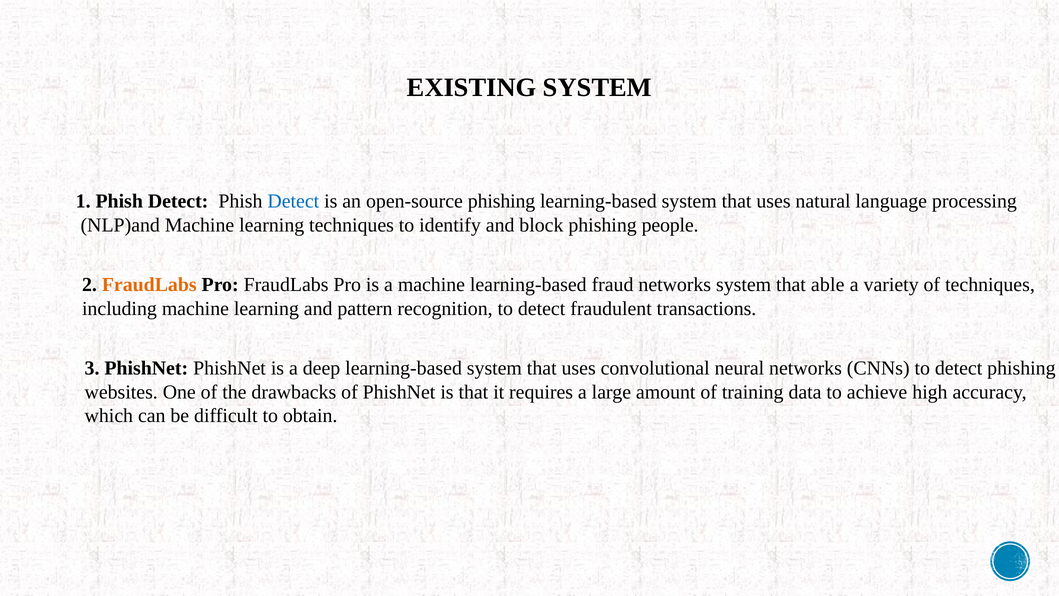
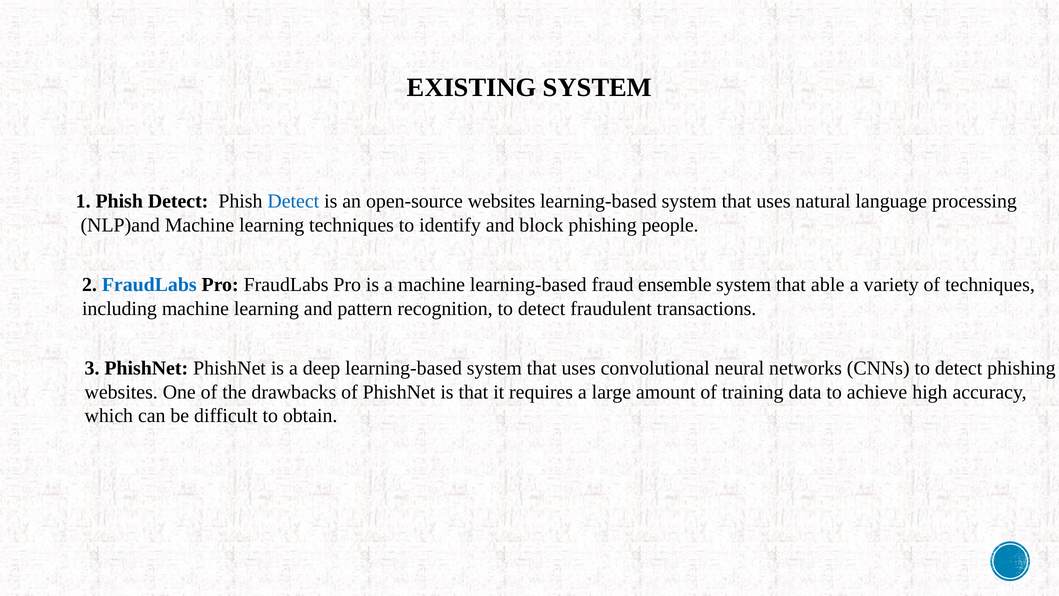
open-source phishing: phishing -> websites (502, 201)
FraudLabs colour: orange -> blue (149, 285)
fraud networks: networks -> ensemble (675, 285)
